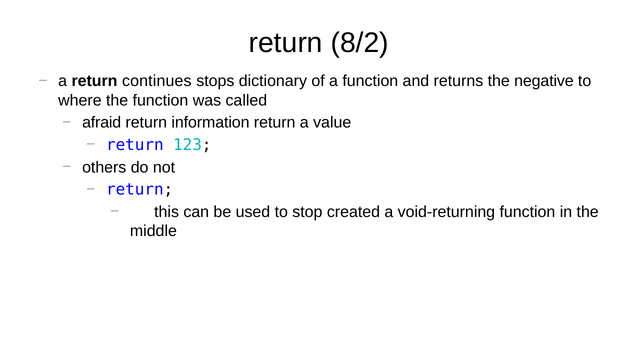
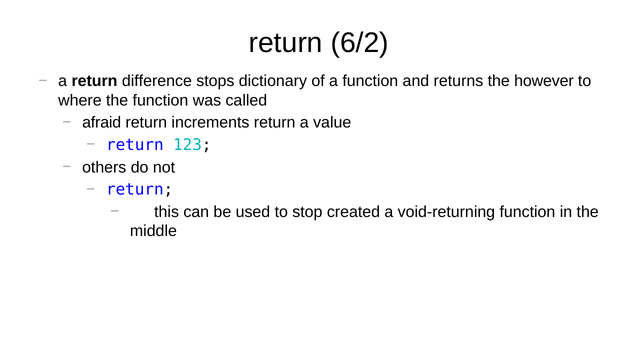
8/2: 8/2 -> 6/2 (360, 43)
continues: continues -> difference (157, 81)
negative: negative -> however (544, 81)
information: information -> increments (210, 123)
